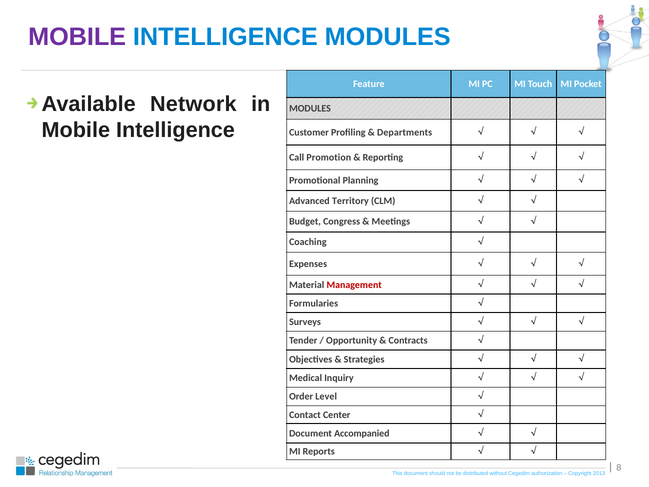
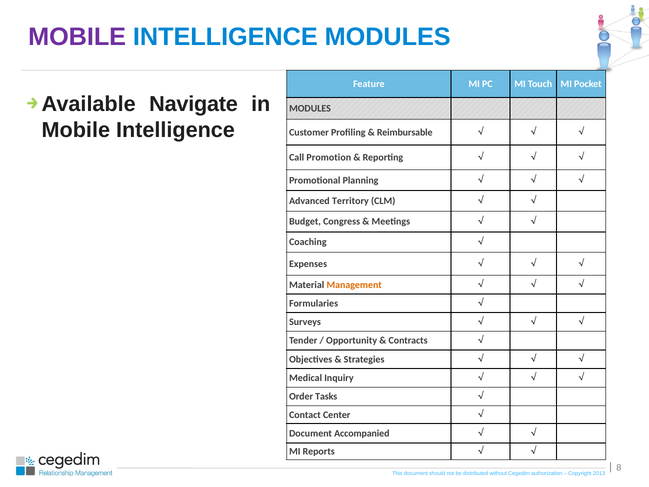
Network: Network -> Navigate (194, 104)
Departments: Departments -> Reimbursable (405, 132)
Management colour: red -> orange (354, 285)
Level: Level -> Tasks (326, 396)
